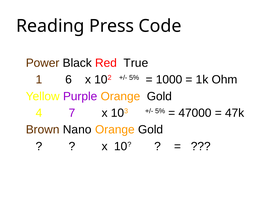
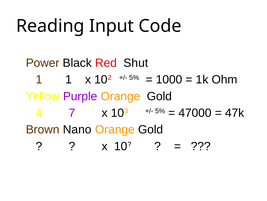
Press: Press -> Input (112, 26)
True: True -> Shut (136, 63)
1 6: 6 -> 1 (69, 79)
